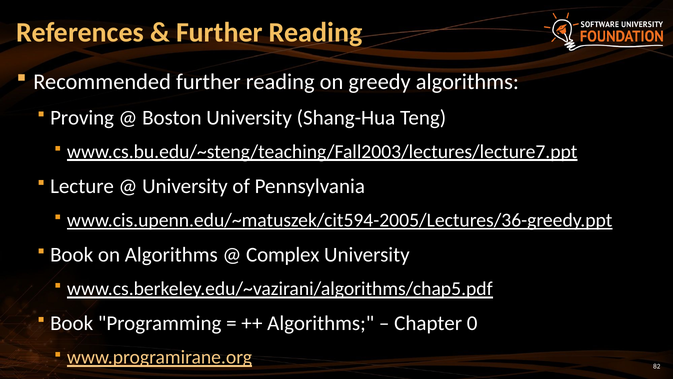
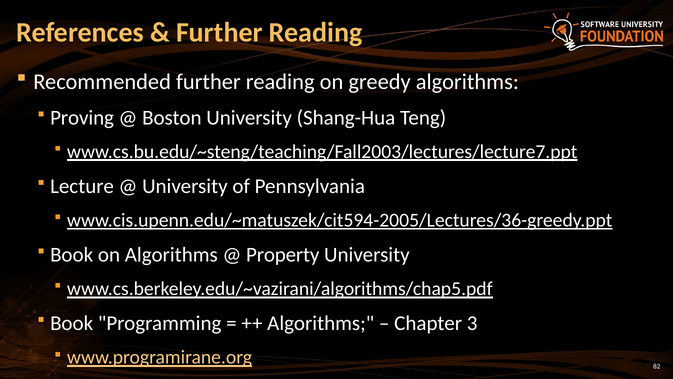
Complex: Complex -> Property (283, 255)
0: 0 -> 3 (472, 323)
